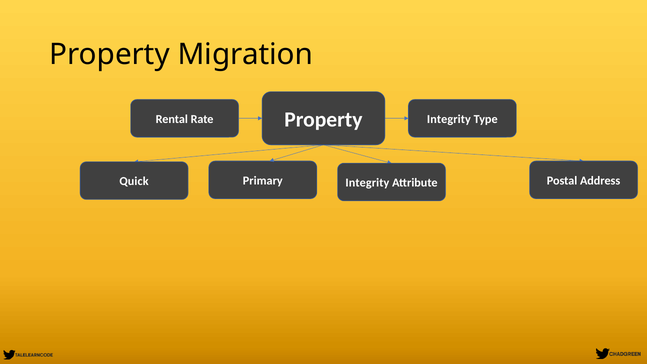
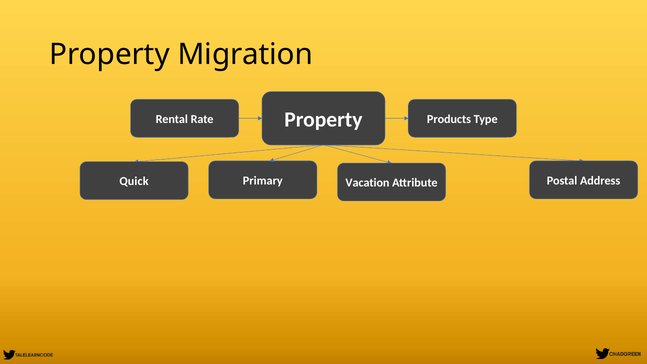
Integrity: Integrity -> Products (449, 119)
Integrity: Integrity -> Vacation (367, 183)
